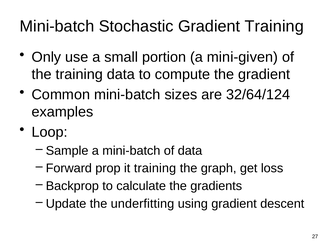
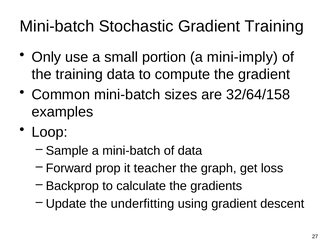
mini-given: mini-given -> mini-imply (242, 57)
32/64/124: 32/64/124 -> 32/64/158 (258, 95)
it training: training -> teacher (155, 168)
